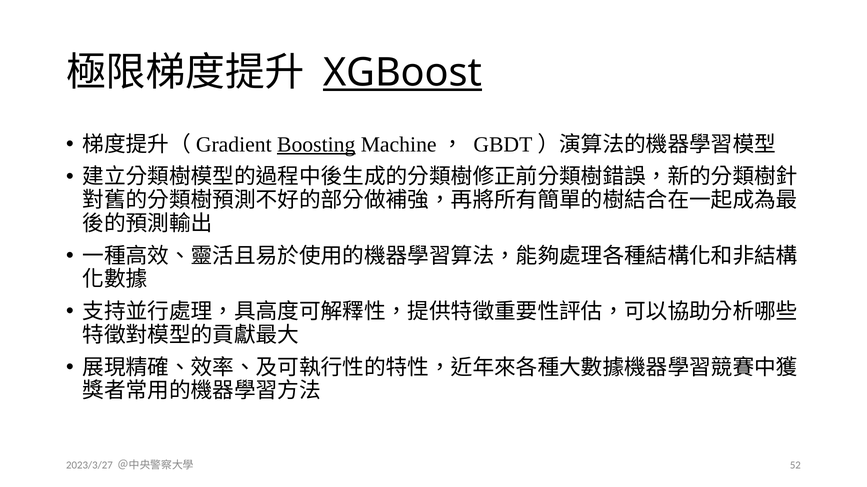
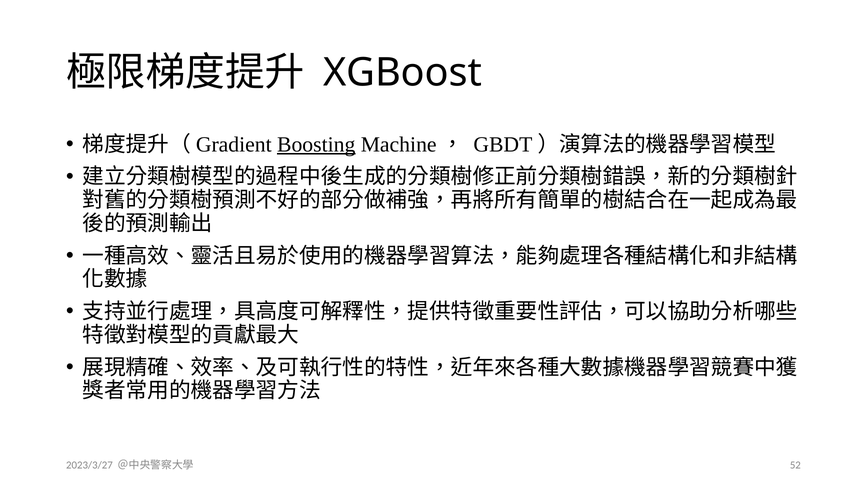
XGBoost underline: present -> none (403, 73)
